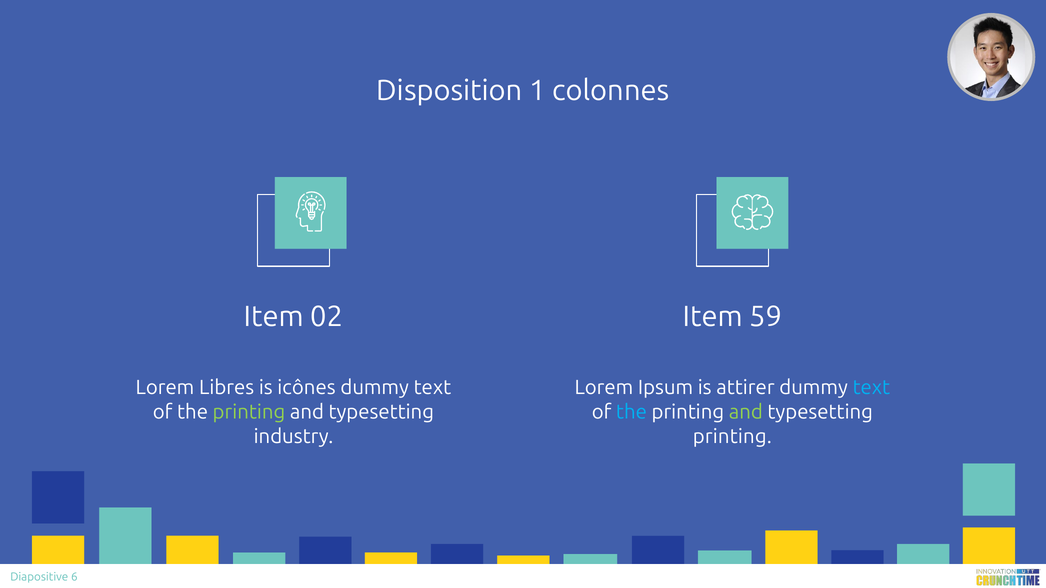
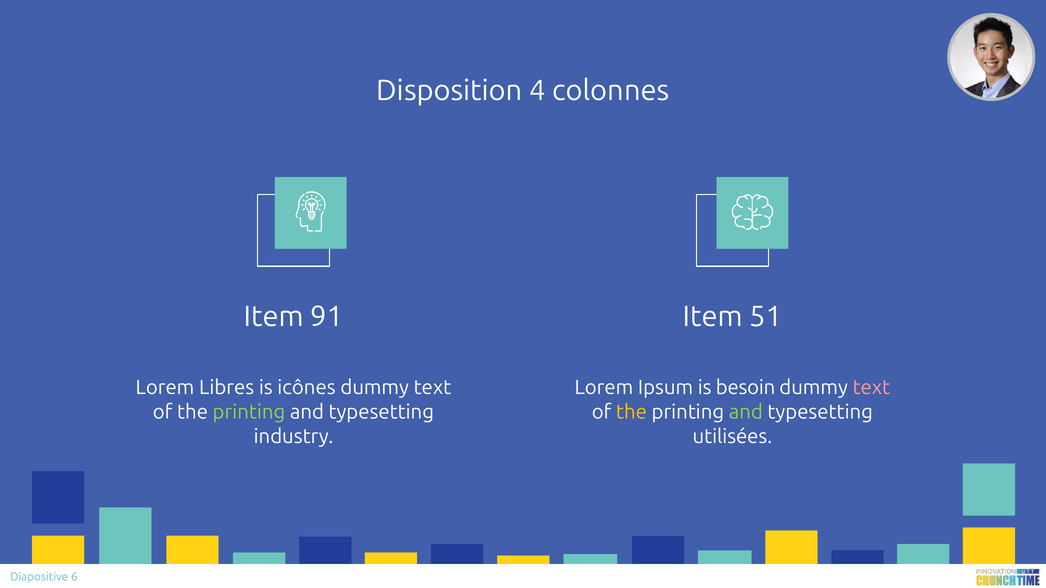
1: 1 -> 4 (537, 91)
02: 02 -> 91 (327, 317)
59: 59 -> 51 (766, 317)
attirer: attirer -> besoin (746, 388)
text colour: light blue -> pink (871, 388)
the colour: light blue -> yellow (631, 412)
printing: printing -> utilisées (732, 437)
